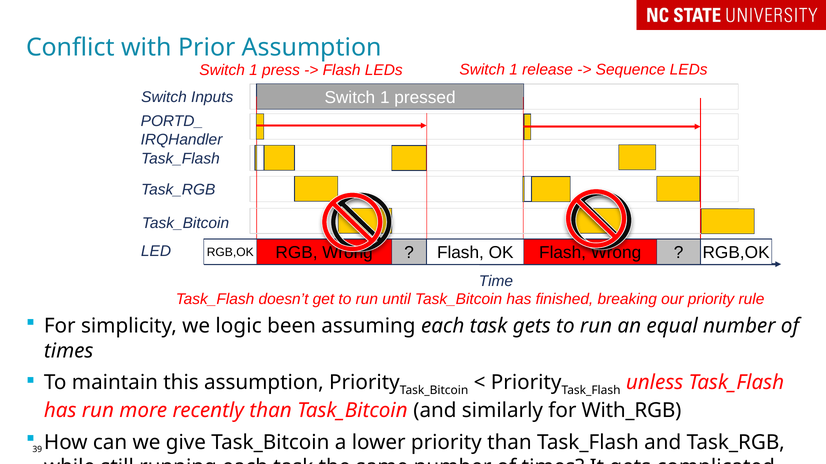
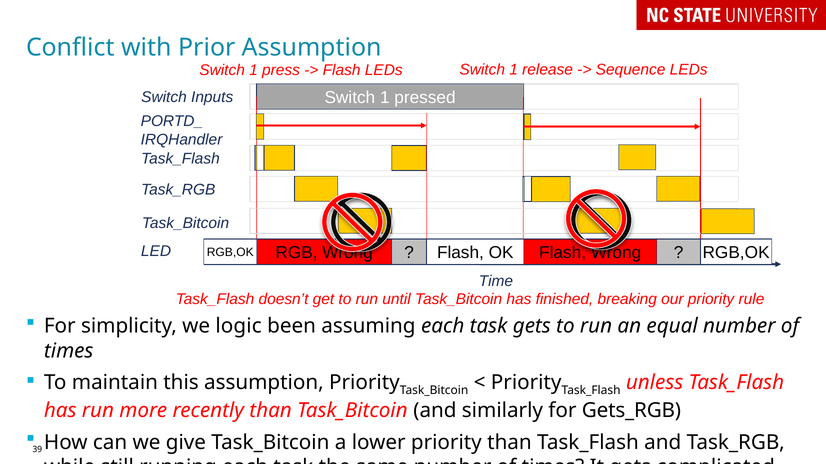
With_RGB: With_RGB -> Gets_RGB (631, 411)
